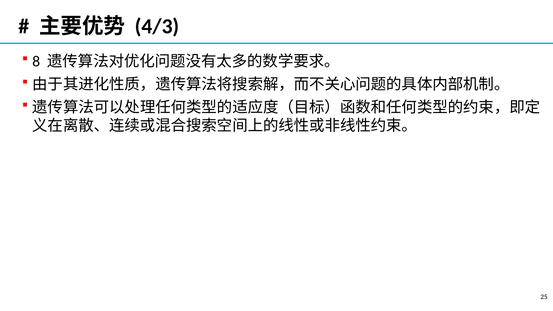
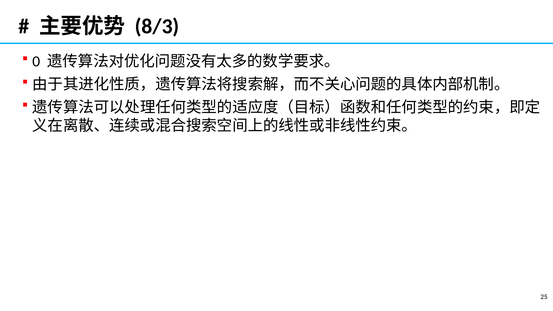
4/3: 4/3 -> 8/3 (157, 26)
8: 8 -> 0 (36, 61)
